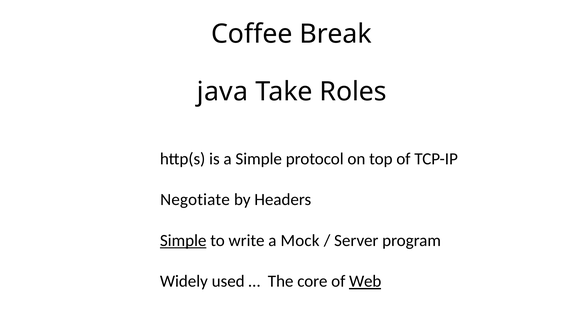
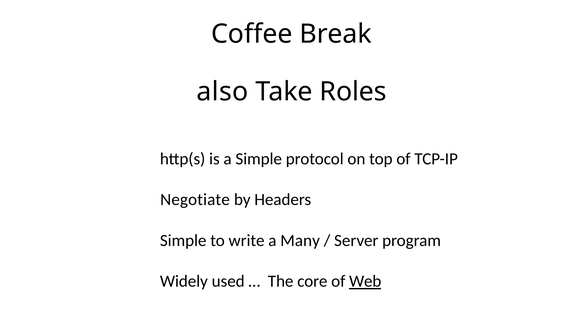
java: java -> also (222, 92)
Simple underline: present -> none (183, 240)
Mock: Mock -> Many (300, 240)
